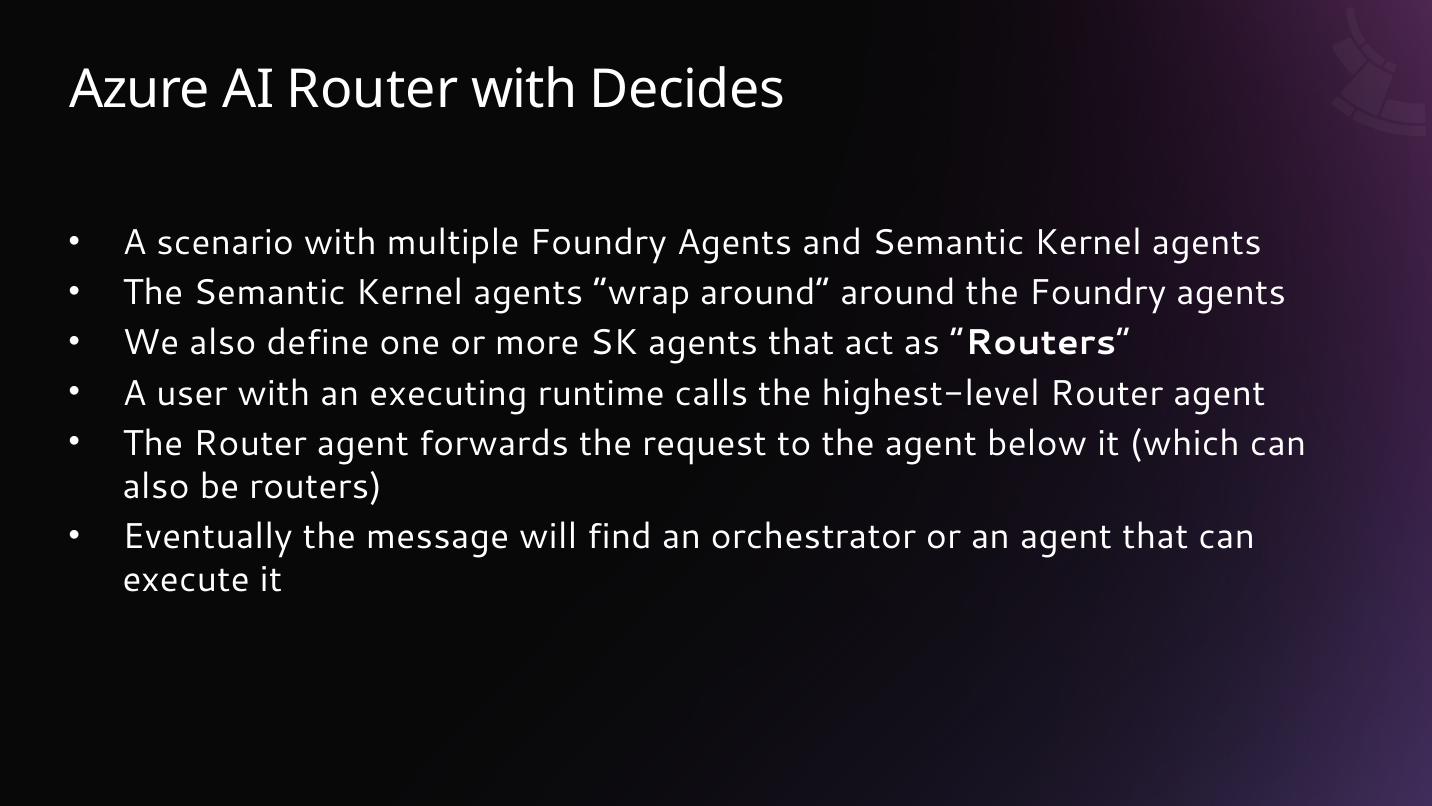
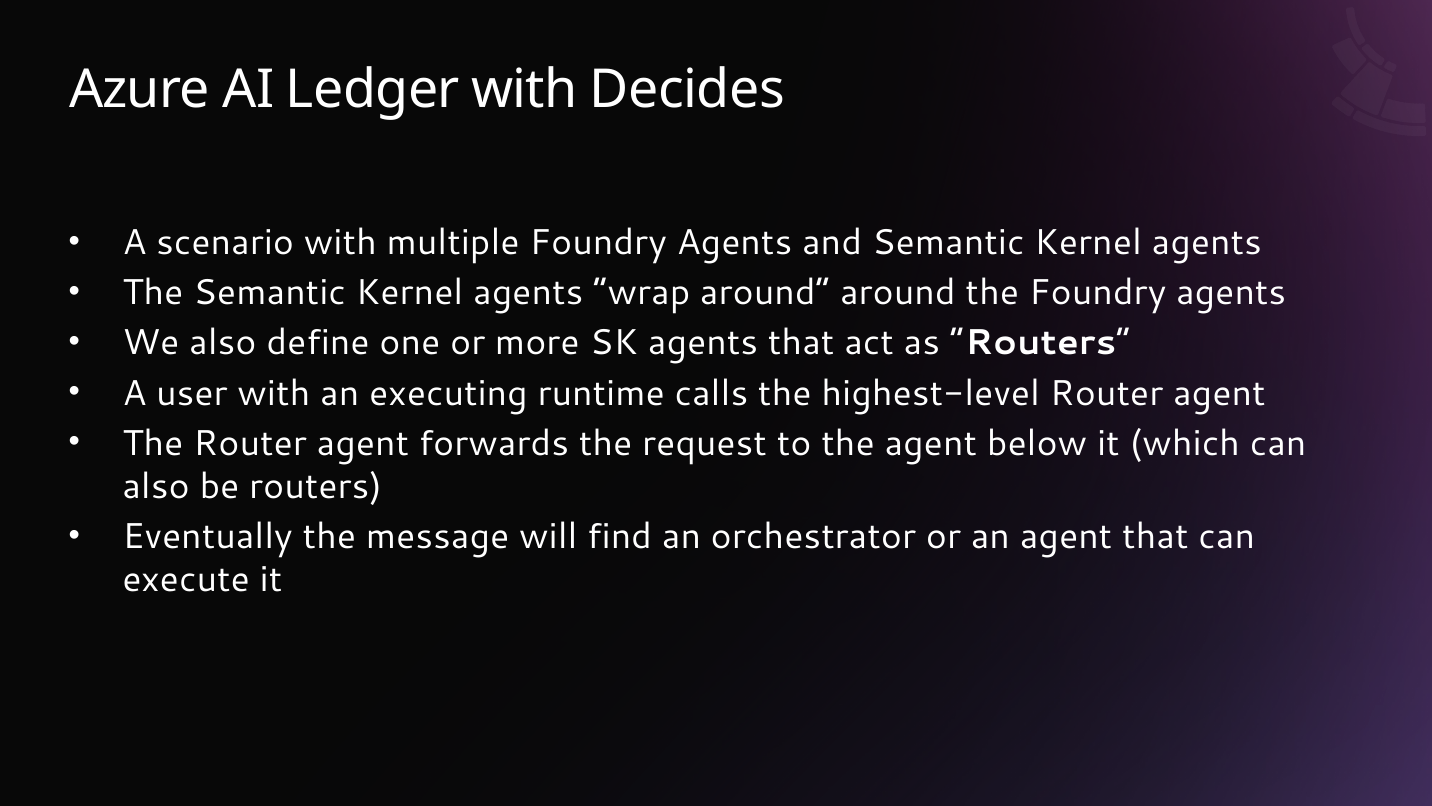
AI Router: Router -> Ledger (373, 90)
